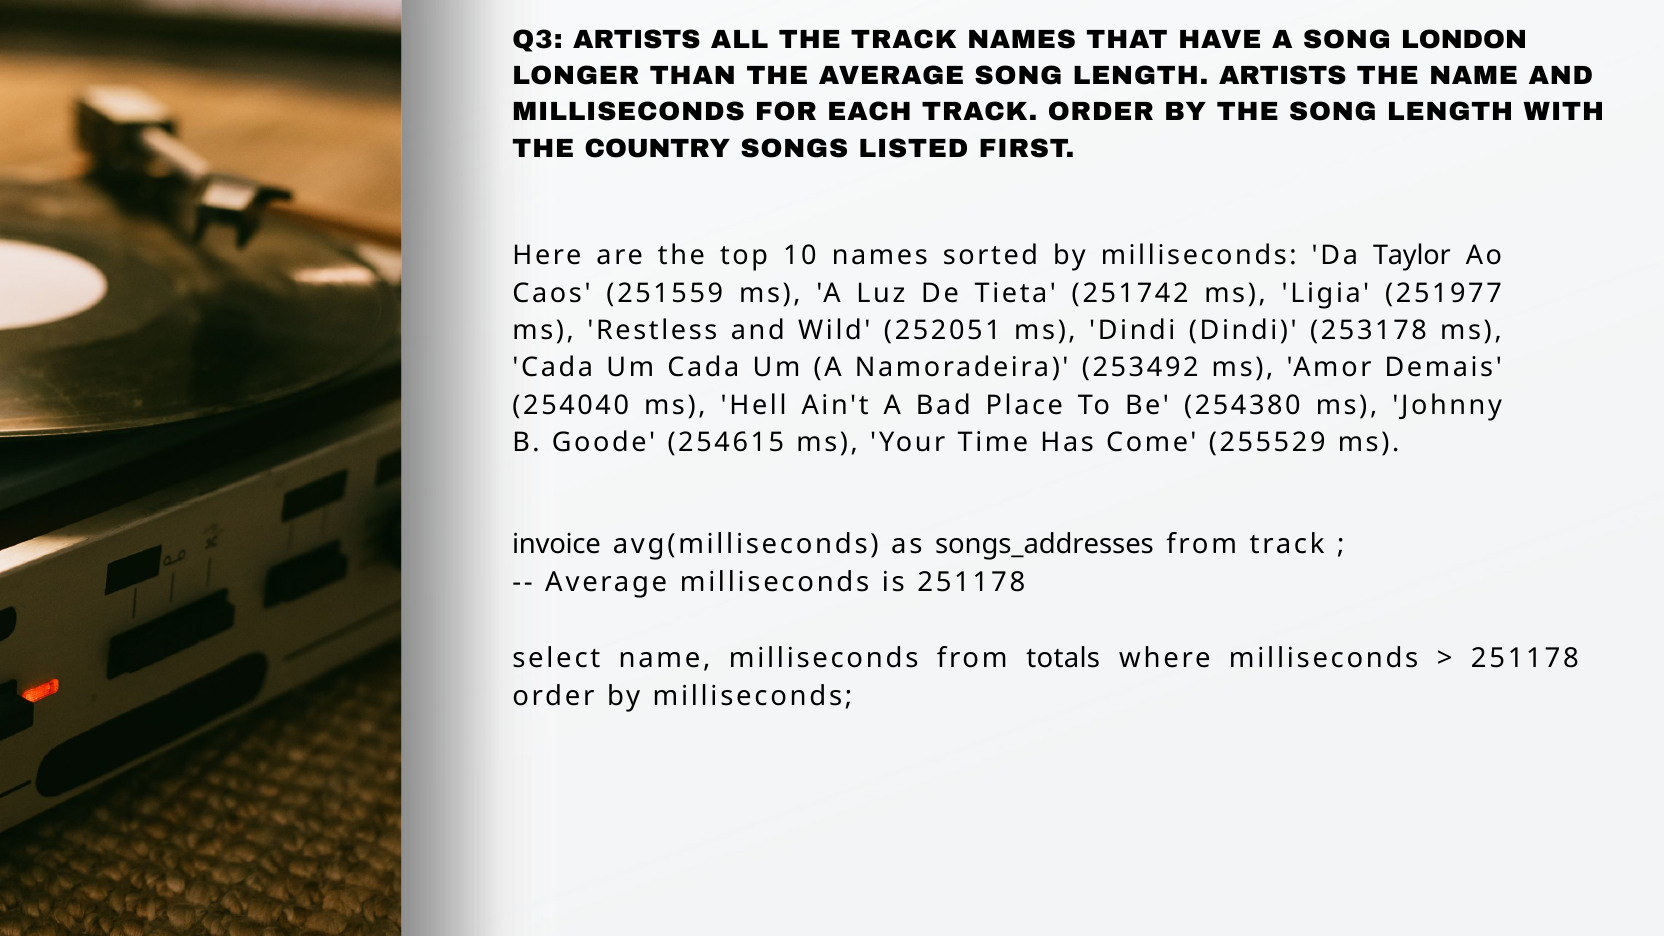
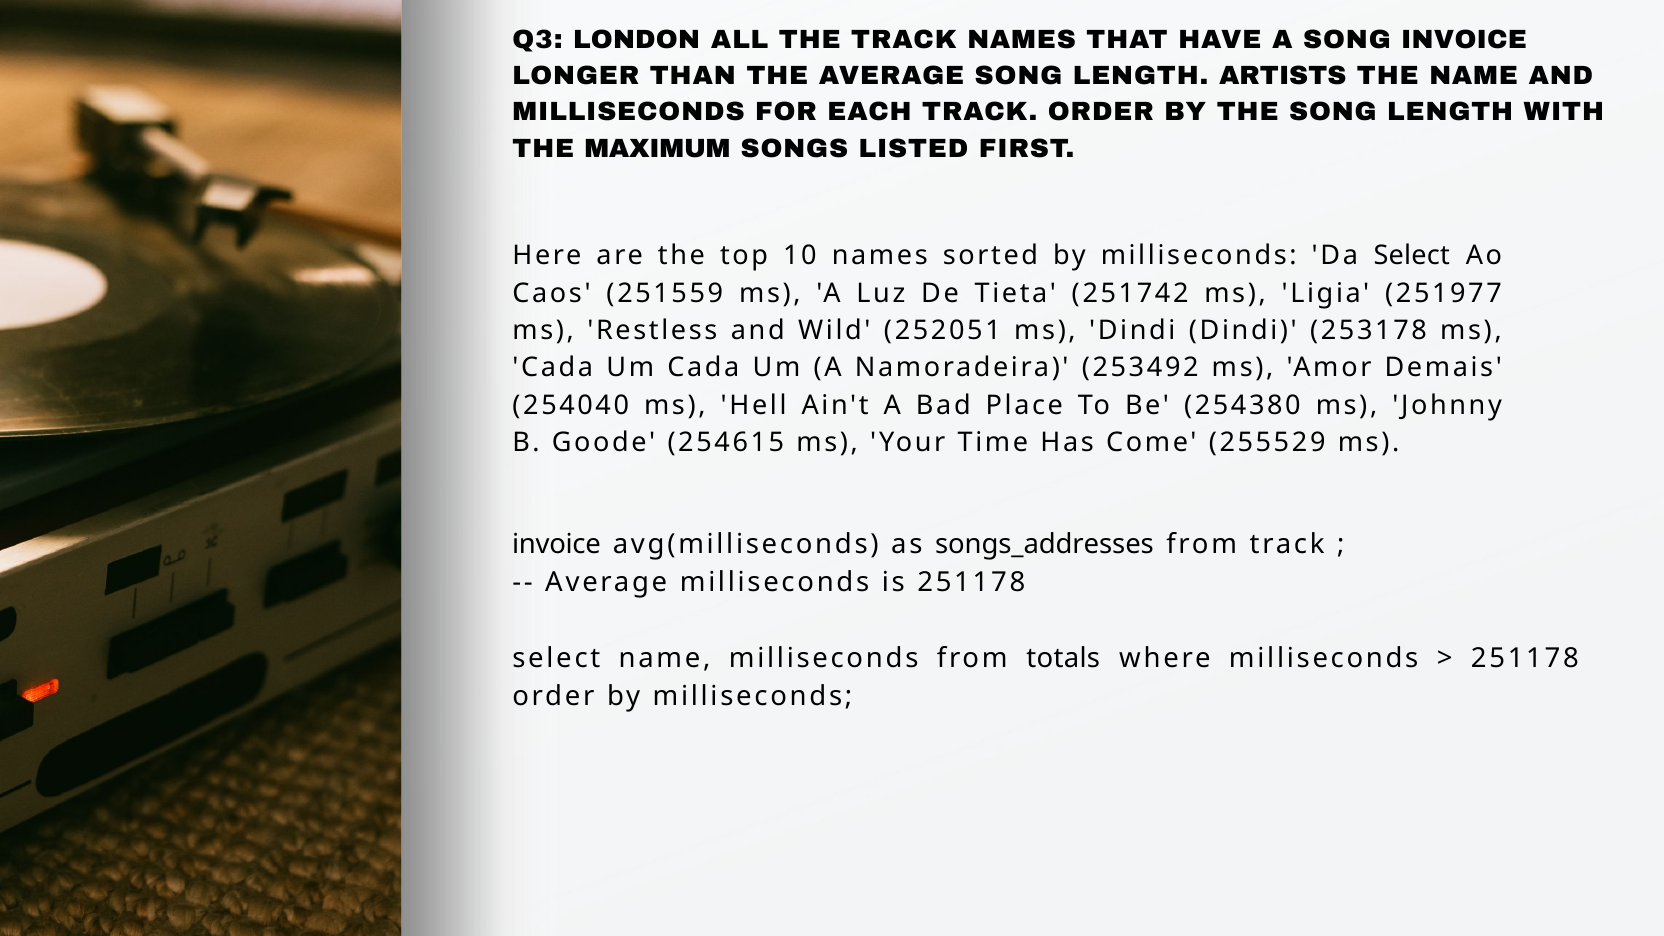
Q3 ARTISTS: ARTISTS -> LONDON (637, 39)
SONG LONDON: LONDON -> INVOICE (1464, 39)
COUNTRY: COUNTRY -> MAXIMUM (657, 149)
Da Taylor: Taylor -> Select (1412, 256)
